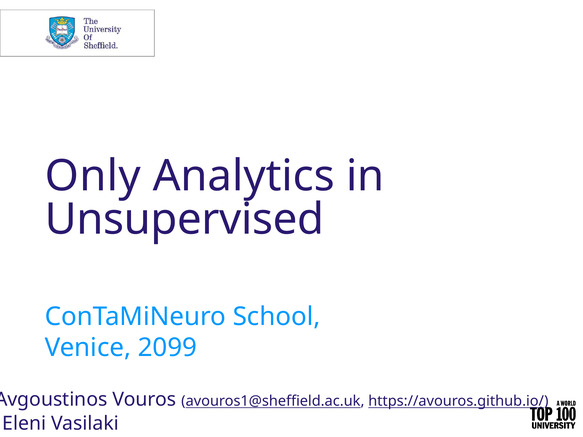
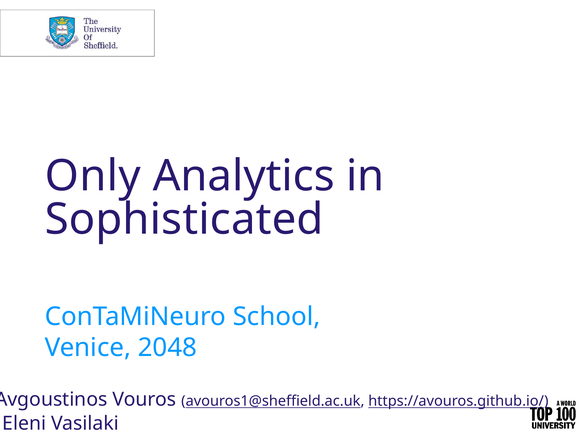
Unsupervised: Unsupervised -> Sophisticated (184, 220)
2099: 2099 -> 2048 (167, 348)
